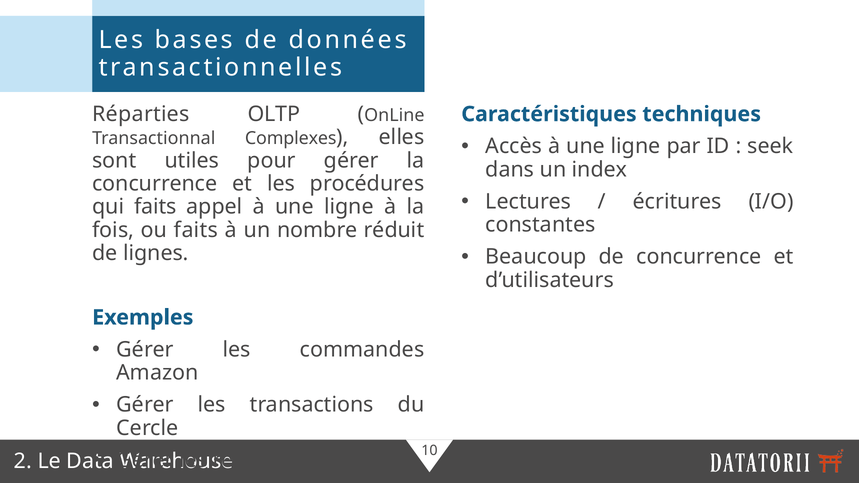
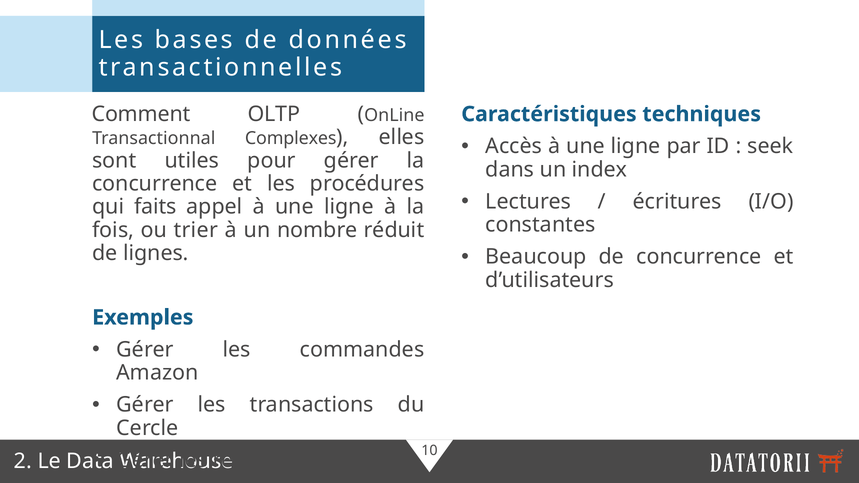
Réparties: Réparties -> Comment (141, 114)
ou faits: faits -> trier (196, 230)
